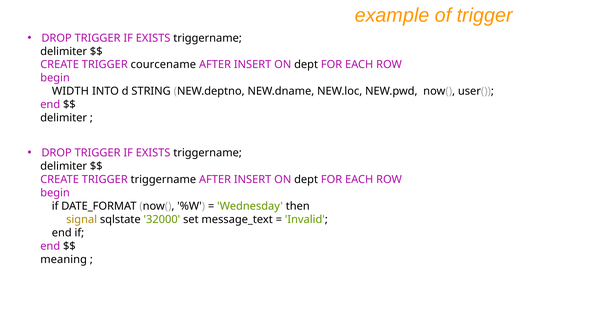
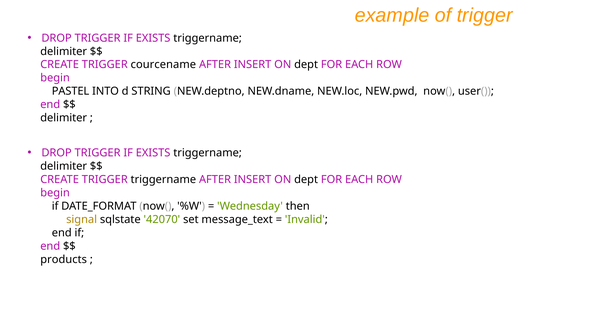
WIDTH: WIDTH -> PASTEL (71, 91)
32000: 32000 -> 42070 (162, 219)
meaning: meaning -> products (64, 259)
